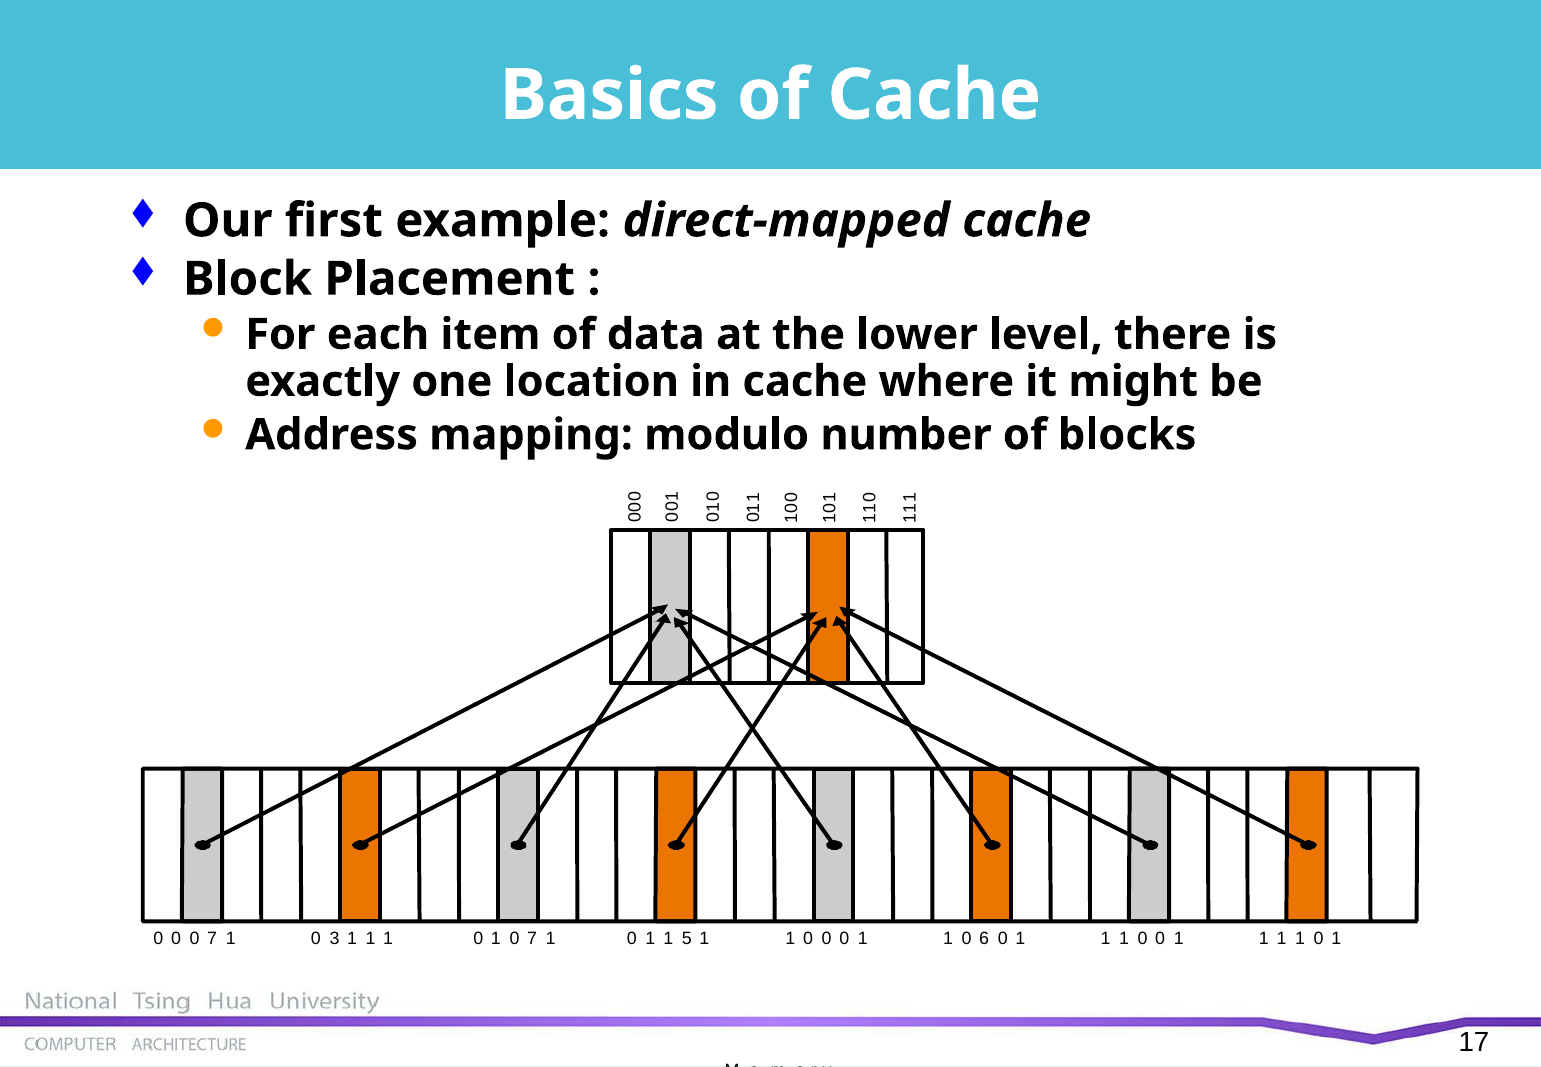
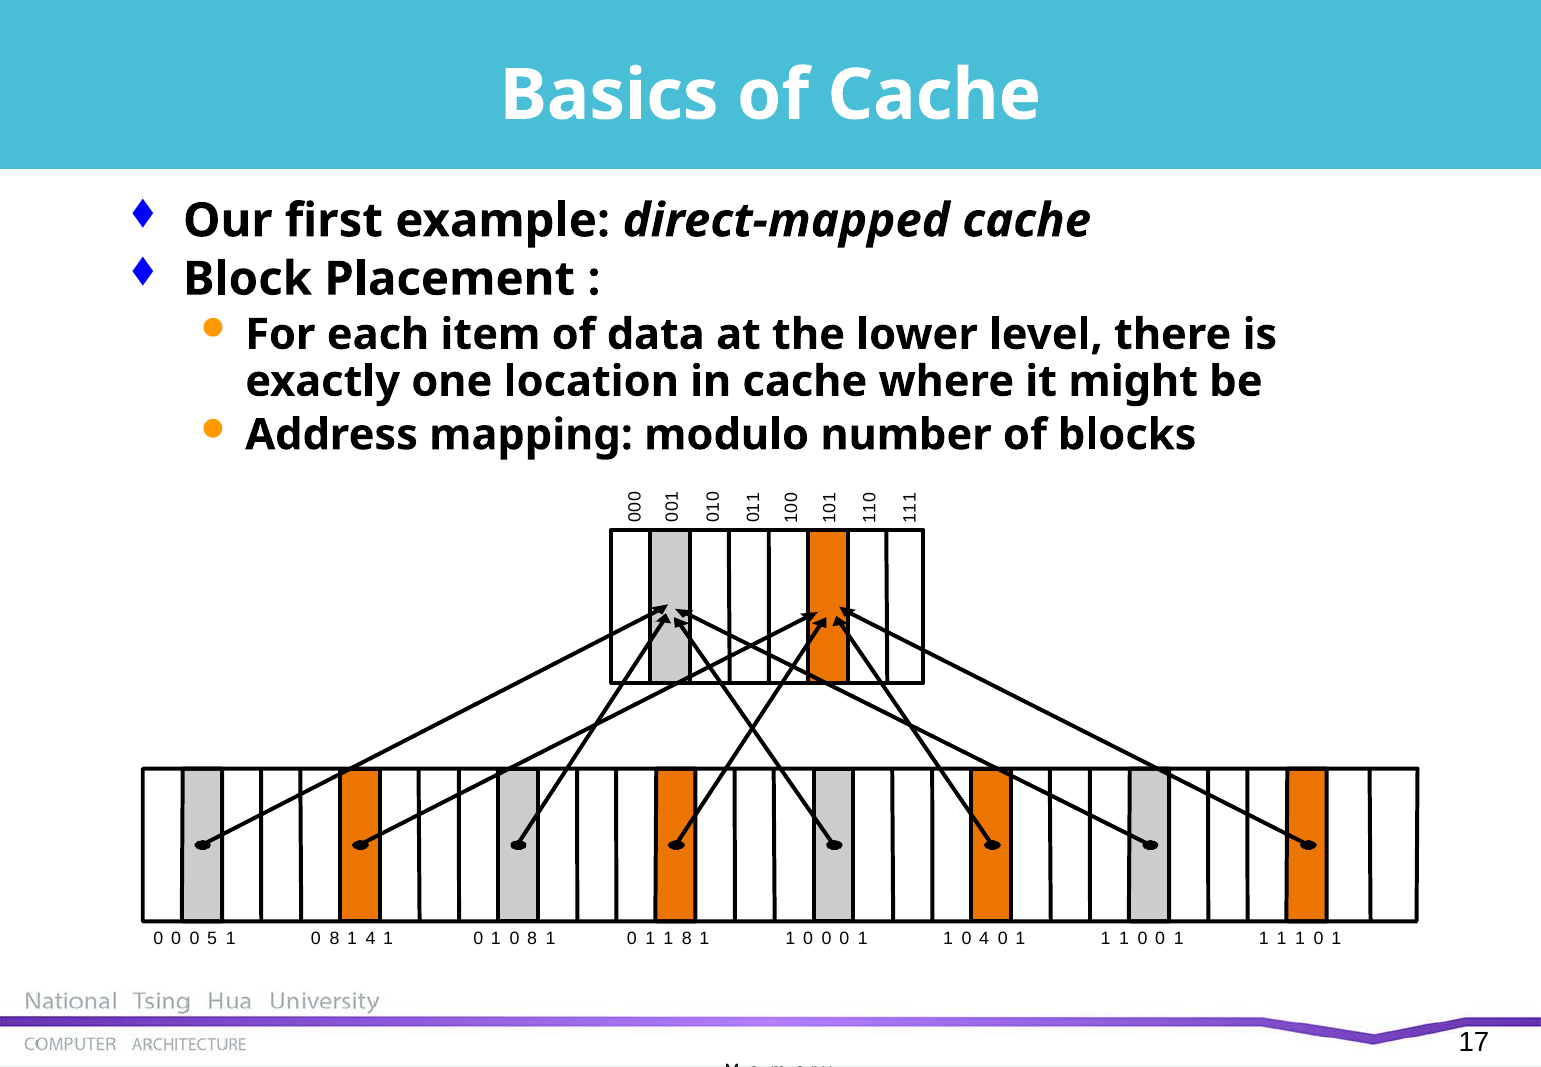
0 0 7: 7 -> 5 (212, 939)
3: 3 -> 8 (335, 939)
1: 1 -> 4 (371, 939)
0 1 0 7: 7 -> 8 (532, 938)
1 5: 5 -> 8 (687, 939)
0 6: 6 -> 4 (984, 939)
